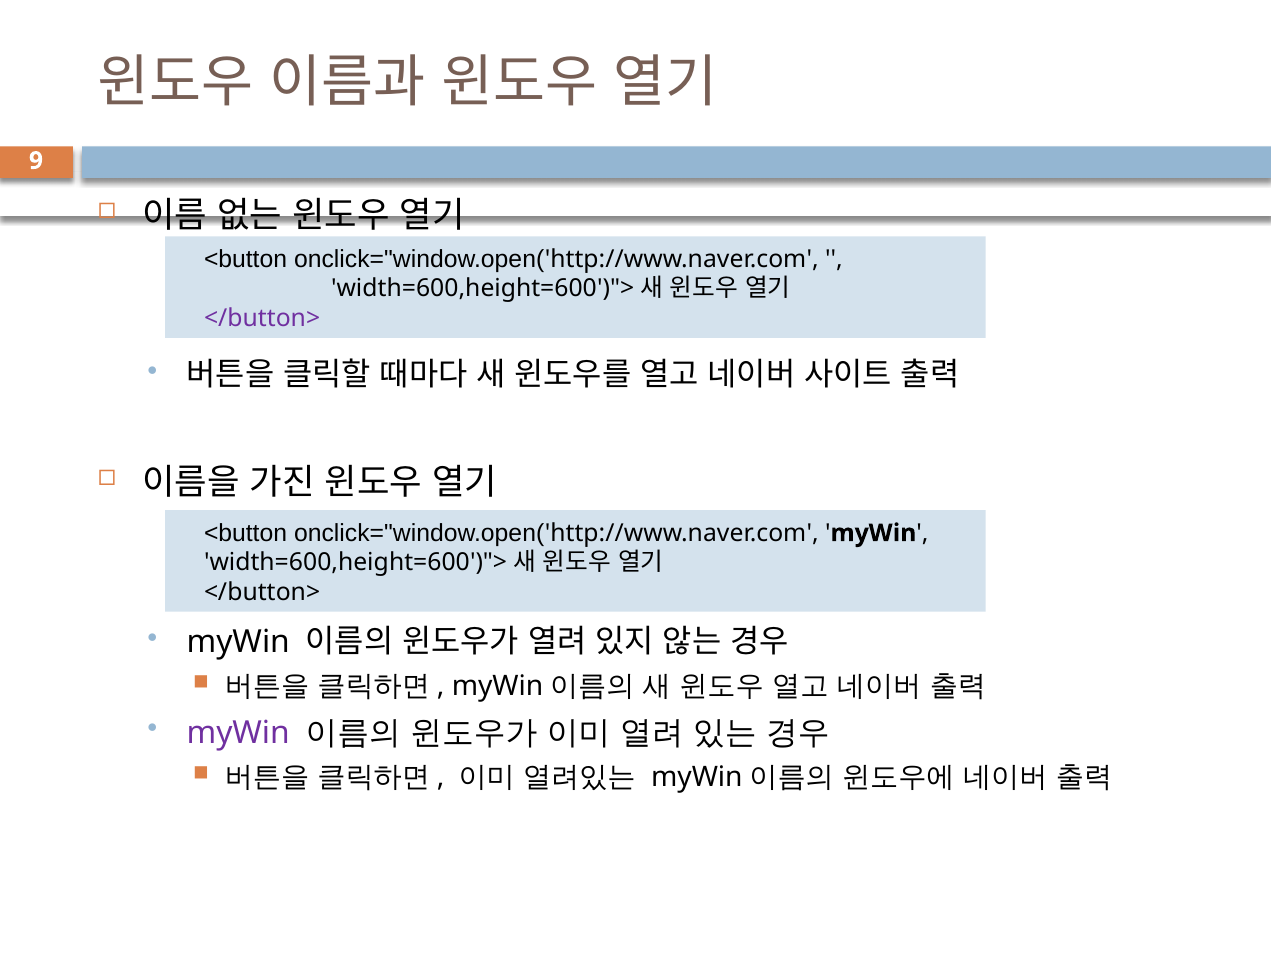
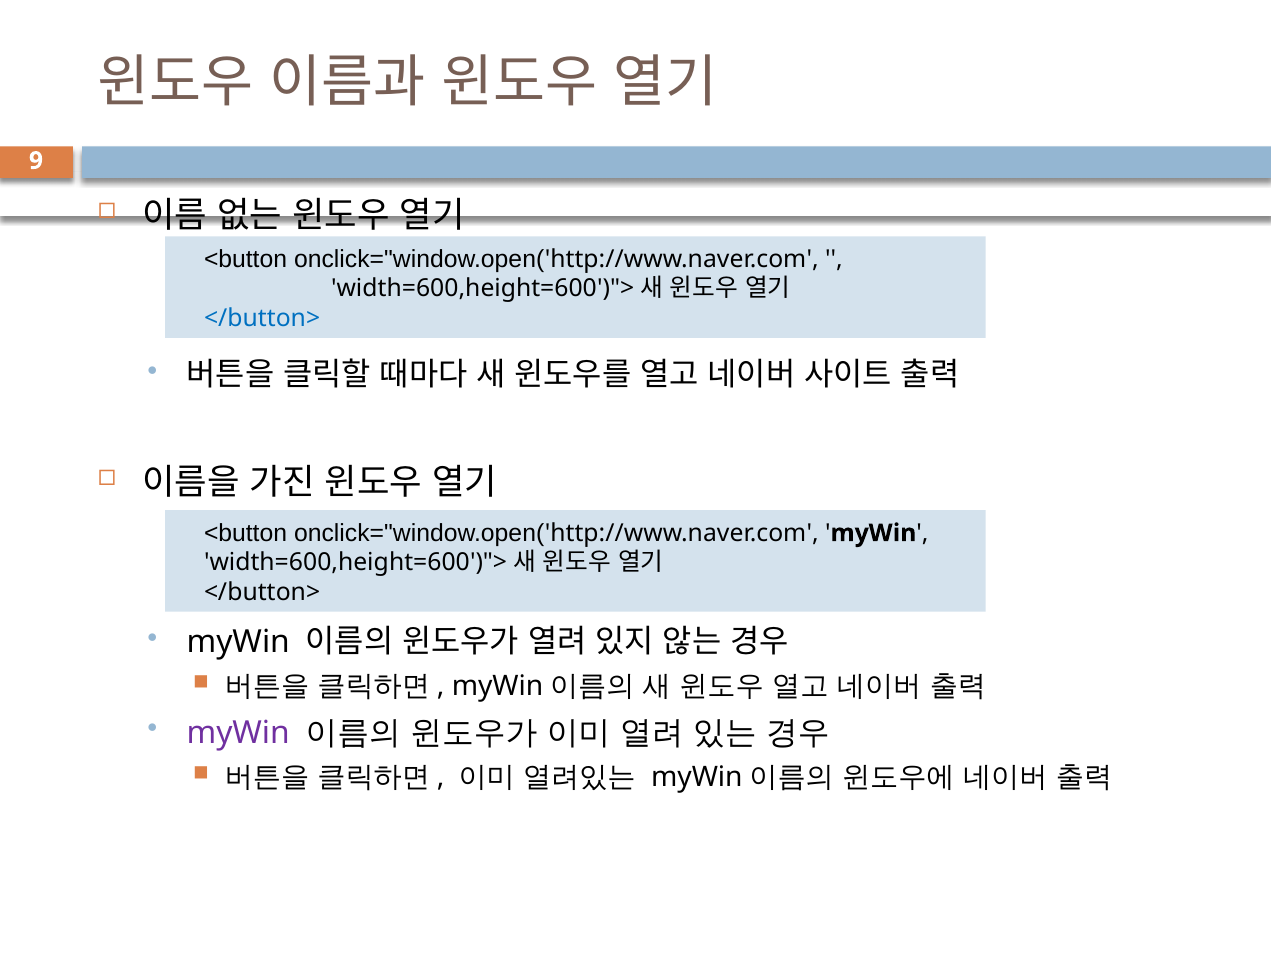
</button> colour: purple -> blue (262, 319)
